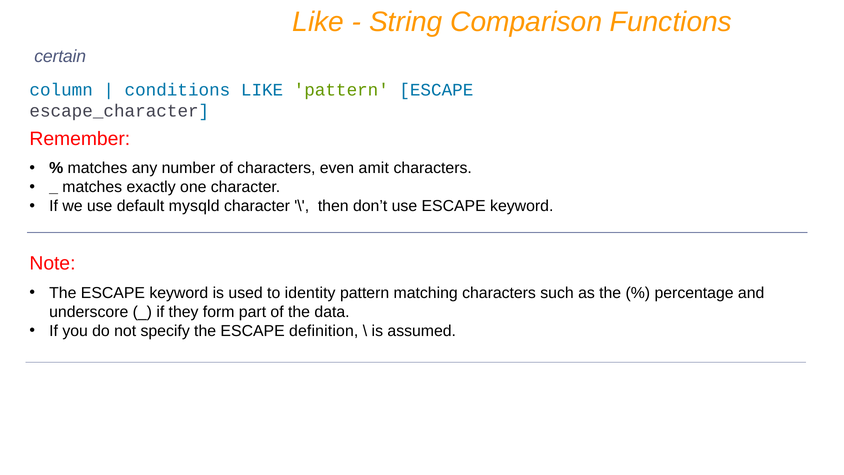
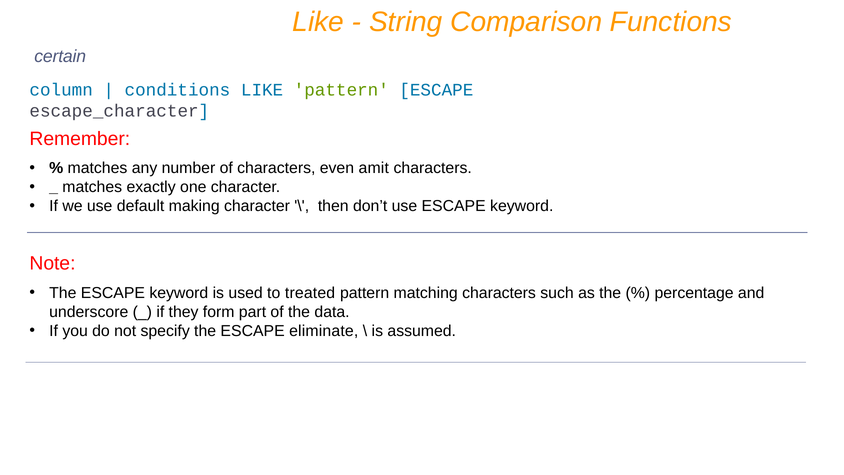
mysqld: mysqld -> making (194, 206)
identity: identity -> treated (310, 293)
definition: definition -> eliminate (324, 331)
